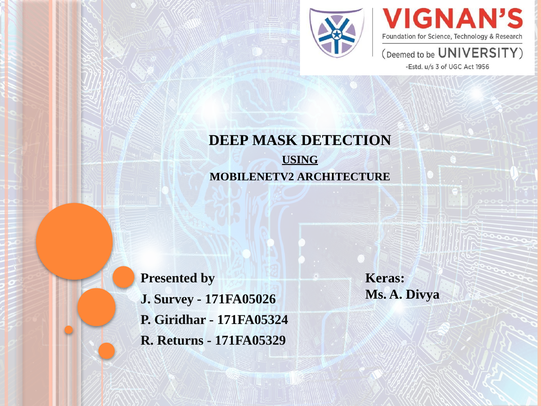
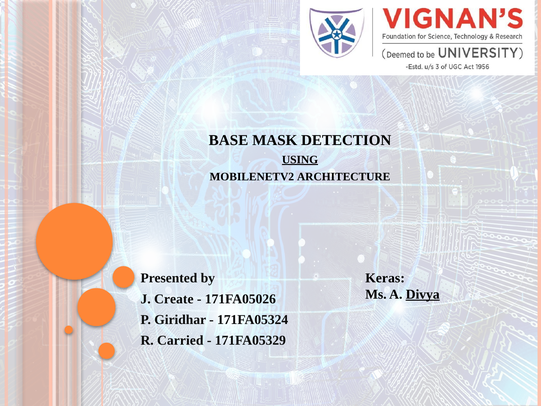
DEEP: DEEP -> BASE (229, 140)
Divya underline: none -> present (423, 294)
Survey: Survey -> Create (174, 299)
Returns: Returns -> Carried (180, 340)
